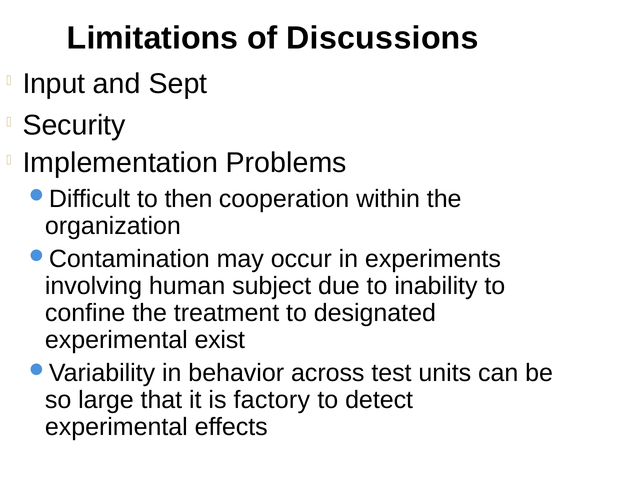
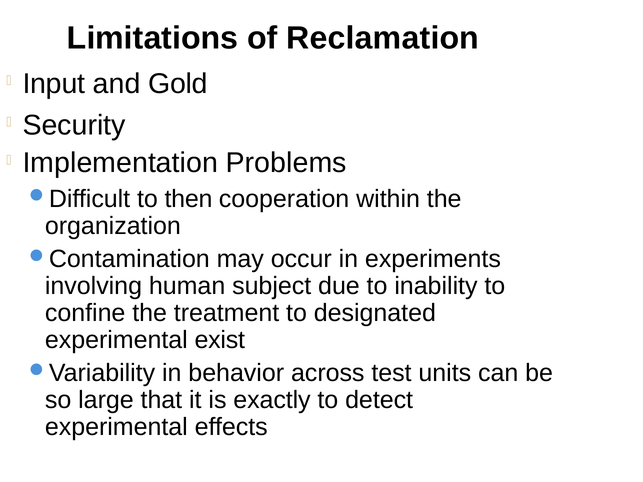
Discussions: Discussions -> Reclamation (383, 38)
Sept: Sept -> Gold (178, 84)
factory: factory -> exactly (272, 400)
